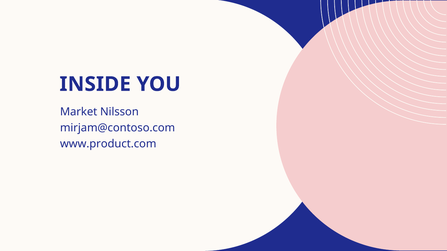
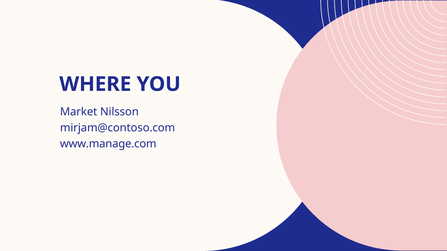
INSIDE: INSIDE -> WHERE (95, 84)
www.product.com: www.product.com -> www.manage.com (108, 144)
